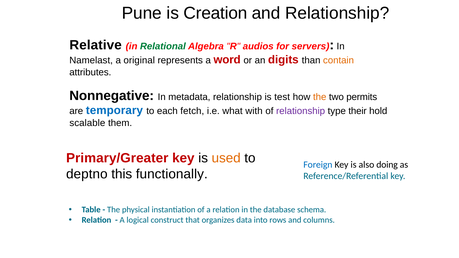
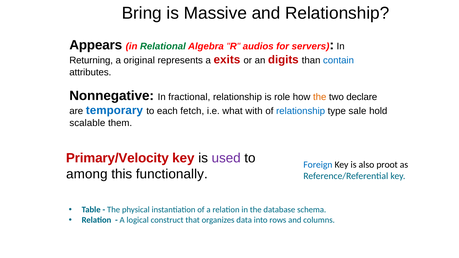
Pune: Pune -> Bring (142, 13)
Creation: Creation -> Massive (215, 13)
Relative: Relative -> Appears (96, 45)
Namelast: Namelast -> Returning (91, 61)
word: word -> exits (227, 60)
contain colour: orange -> blue (339, 61)
metadata: metadata -> fractional (189, 97)
test: test -> role (282, 97)
permits: permits -> declare (362, 97)
relationship colour: purple -> blue (301, 111)
their: their -> sale (357, 111)
Primary/Greater: Primary/Greater -> Primary/Velocity (117, 158)
used colour: orange -> purple (226, 158)
doing: doing -> proot (387, 165)
deptno: deptno -> among (87, 174)
